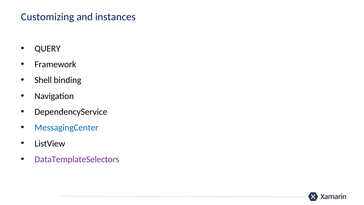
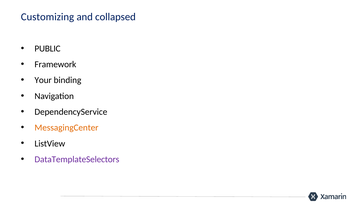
instances: instances -> collapsed (115, 17)
QUERY: QUERY -> PUBLIC (48, 49)
Shell: Shell -> Your (43, 80)
MessagingCenter colour: blue -> orange (67, 128)
